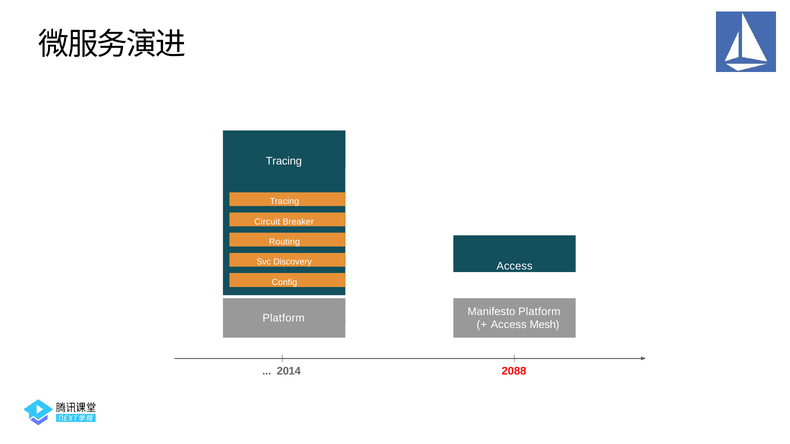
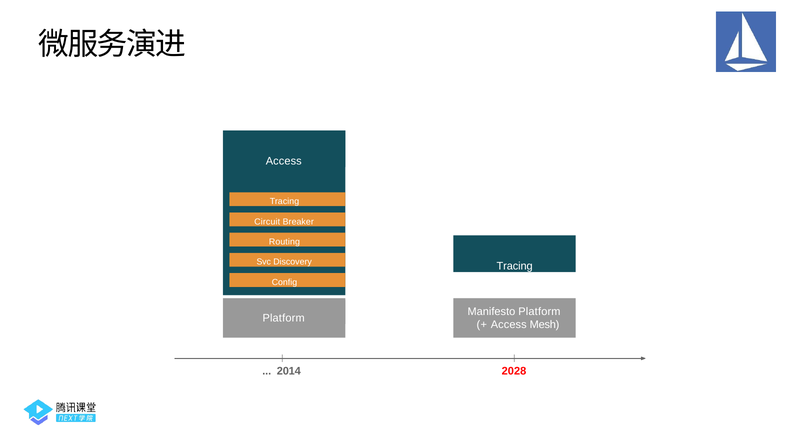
Tracing: Tracing -> Access (284, 161)
Access: Access -> Tracing (515, 266)
2088: 2088 -> 2028 (514, 372)
